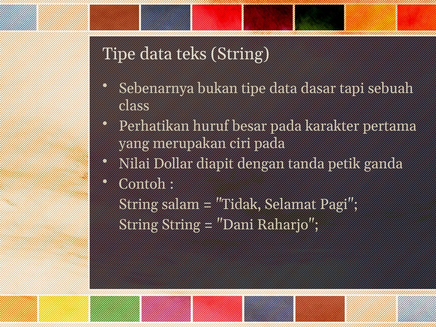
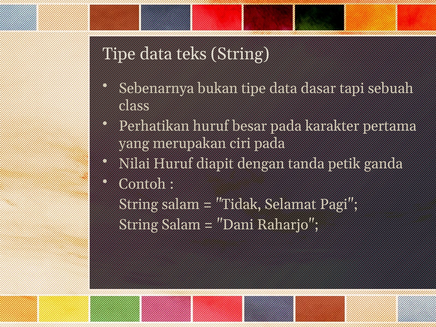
Nilai Dollar: Dollar -> Huruf (173, 164)
String: String -> Salam (181, 225)
